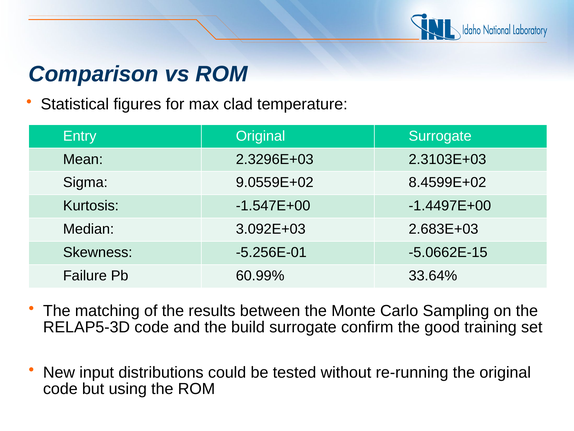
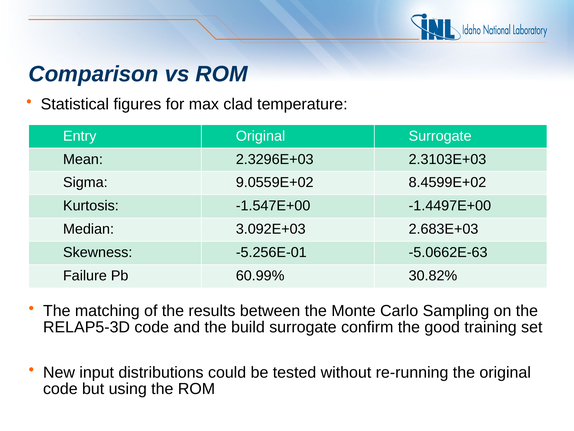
-5.0662E-15: -5.0662E-15 -> -5.0662E-63 (448, 252)
33.64%: 33.64% -> 30.82% (433, 275)
